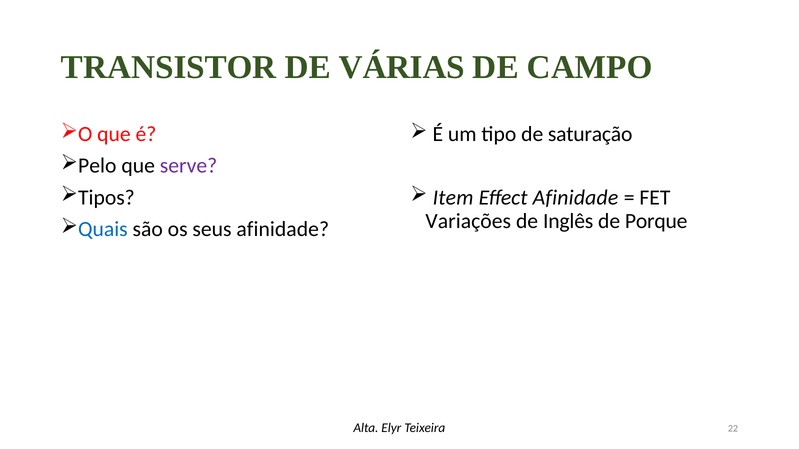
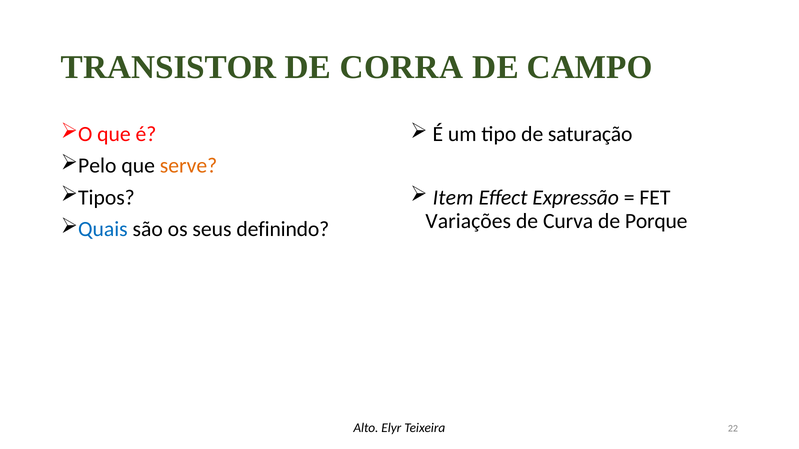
VÁRIAS: VÁRIAS -> CORRA (402, 67)
serve colour: purple -> orange (189, 166)
Effect Afinidade: Afinidade -> Expressão (576, 198)
Inglês: Inglês -> Curva (568, 221)
seus afinidade: afinidade -> definindo (283, 229)
Alta: Alta -> Alto (366, 428)
